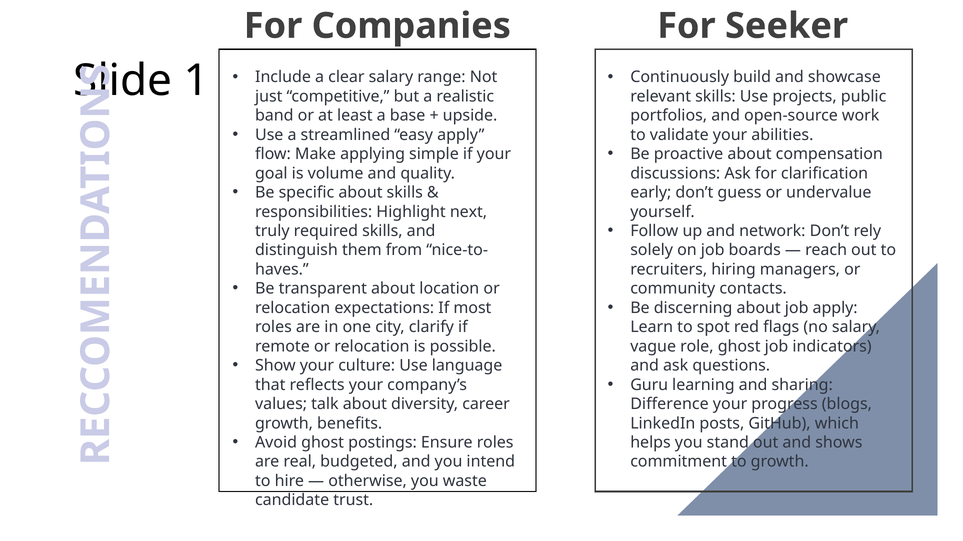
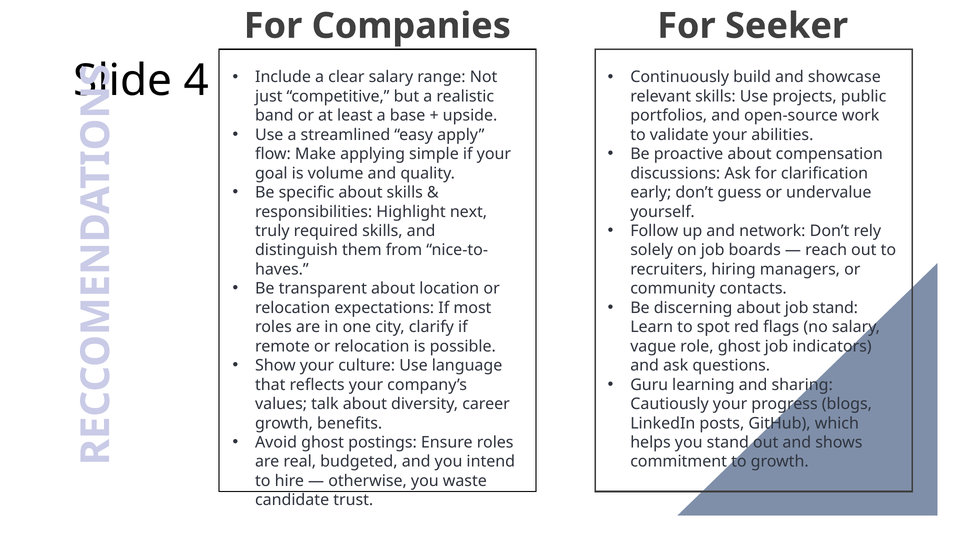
1: 1 -> 4 (196, 81)
job apply: apply -> stand (835, 308)
Difference: Difference -> Cautiously (670, 405)
